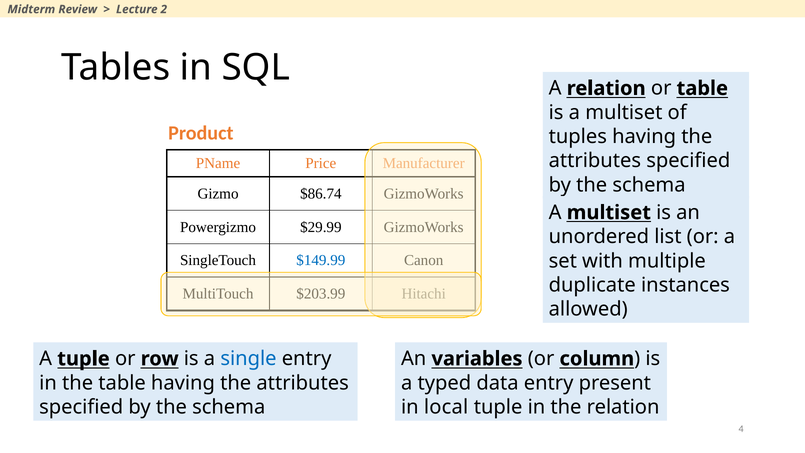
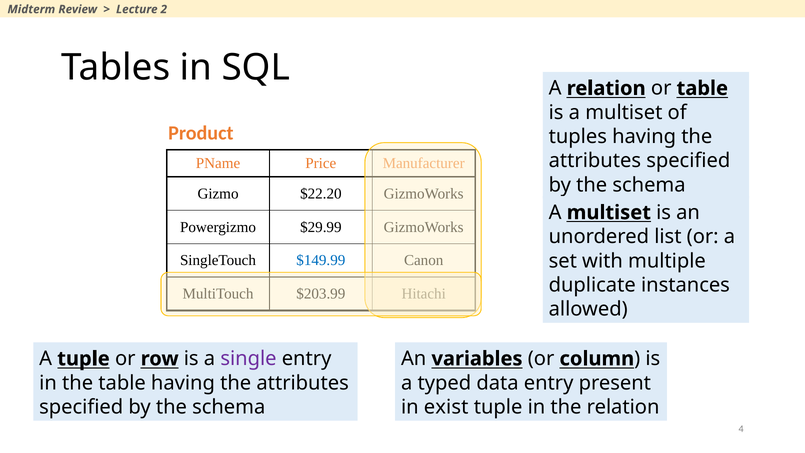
$86.74: $86.74 -> $22.20 (321, 194)
single colour: blue -> purple (248, 359)
local: local -> exist (446, 407)
